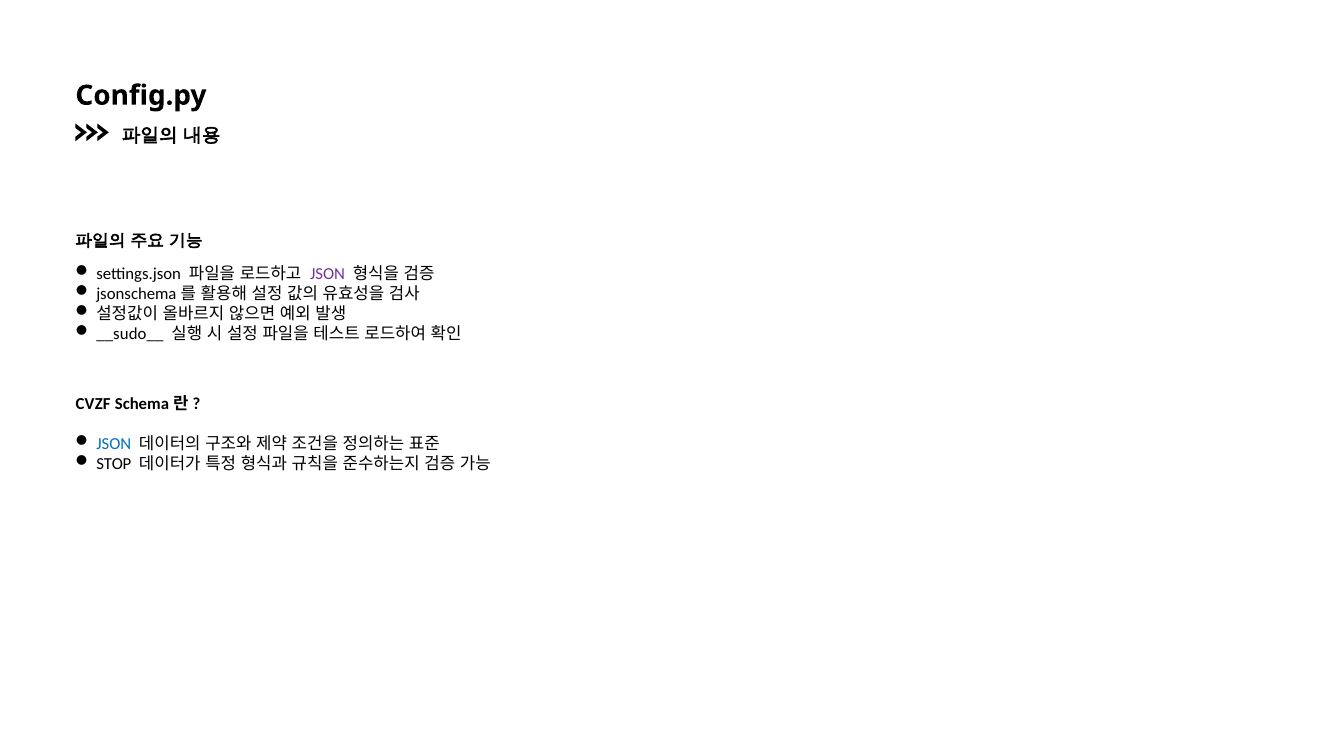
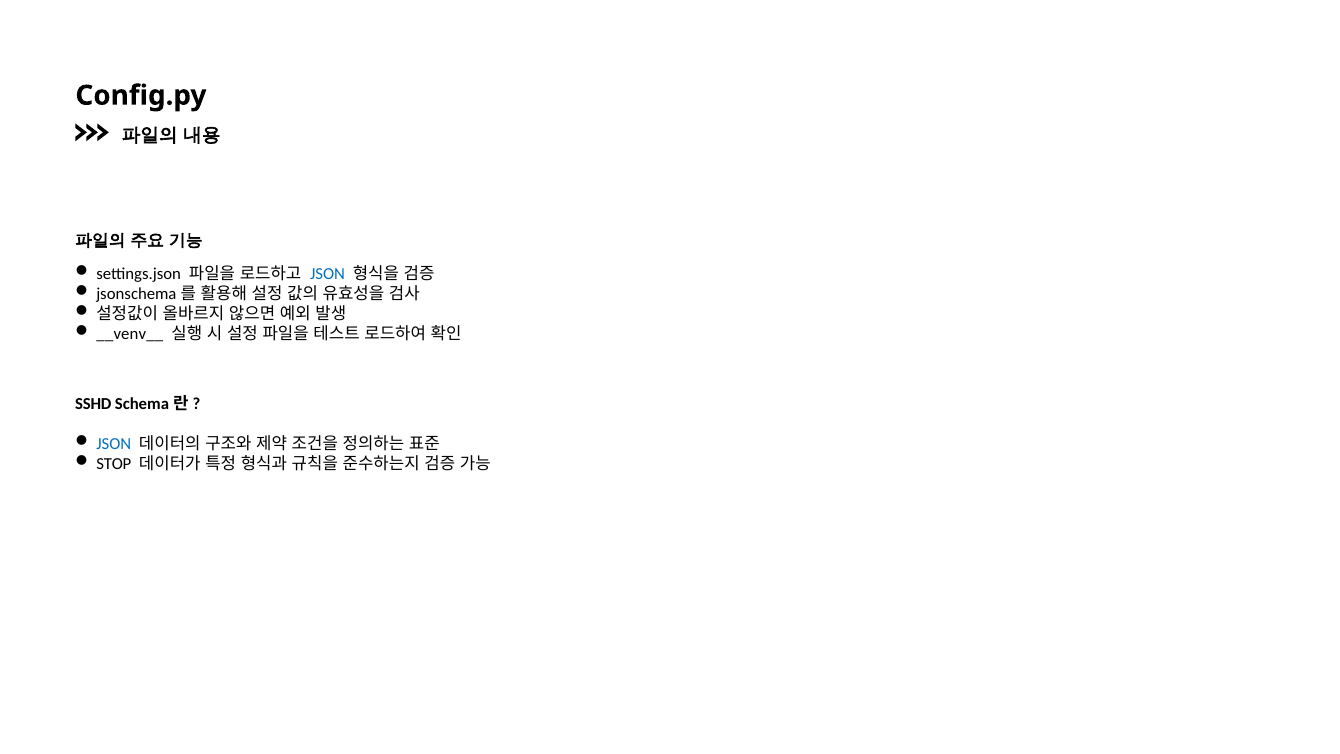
JSON colour: purple -> blue (328, 273)
__sudo__: __sudo__ -> __venv__ (130, 334)
CVZF: CVZF -> SSHD (93, 404)
